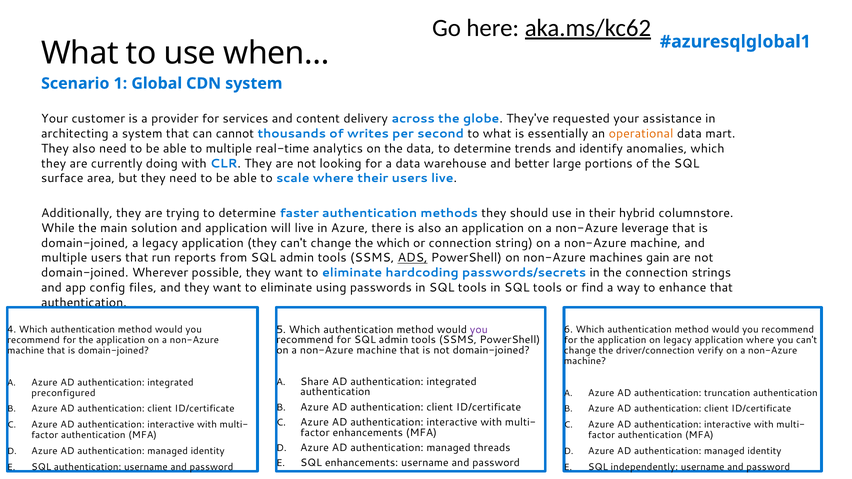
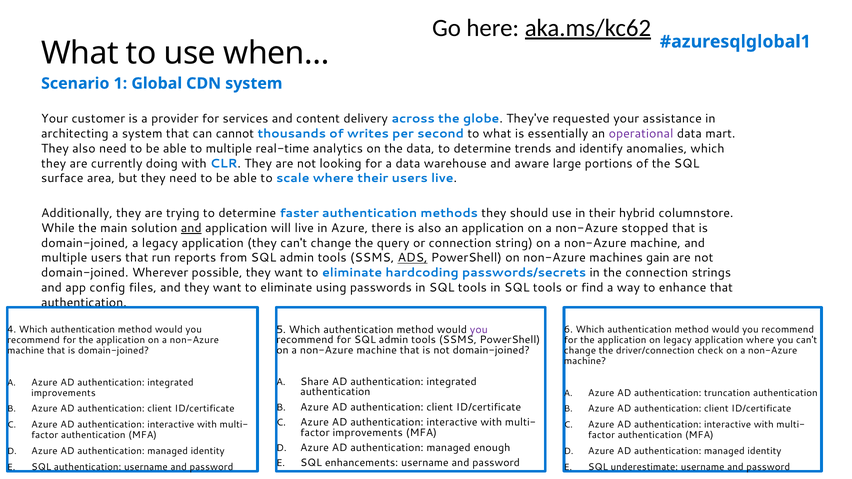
operational colour: orange -> purple (641, 134)
better: better -> aware (532, 164)
and underline: none -> present (191, 228)
leverage: leverage -> stopped (645, 228)
the which: which -> query (393, 243)
verify: verify -> check (710, 351)
preconfigured: preconfigured -> improvements (63, 393)
enhancements: enhancements -> improvements (368, 433)
threads: threads -> enough (492, 448)
independently: independently -> underestimate (644, 467)
